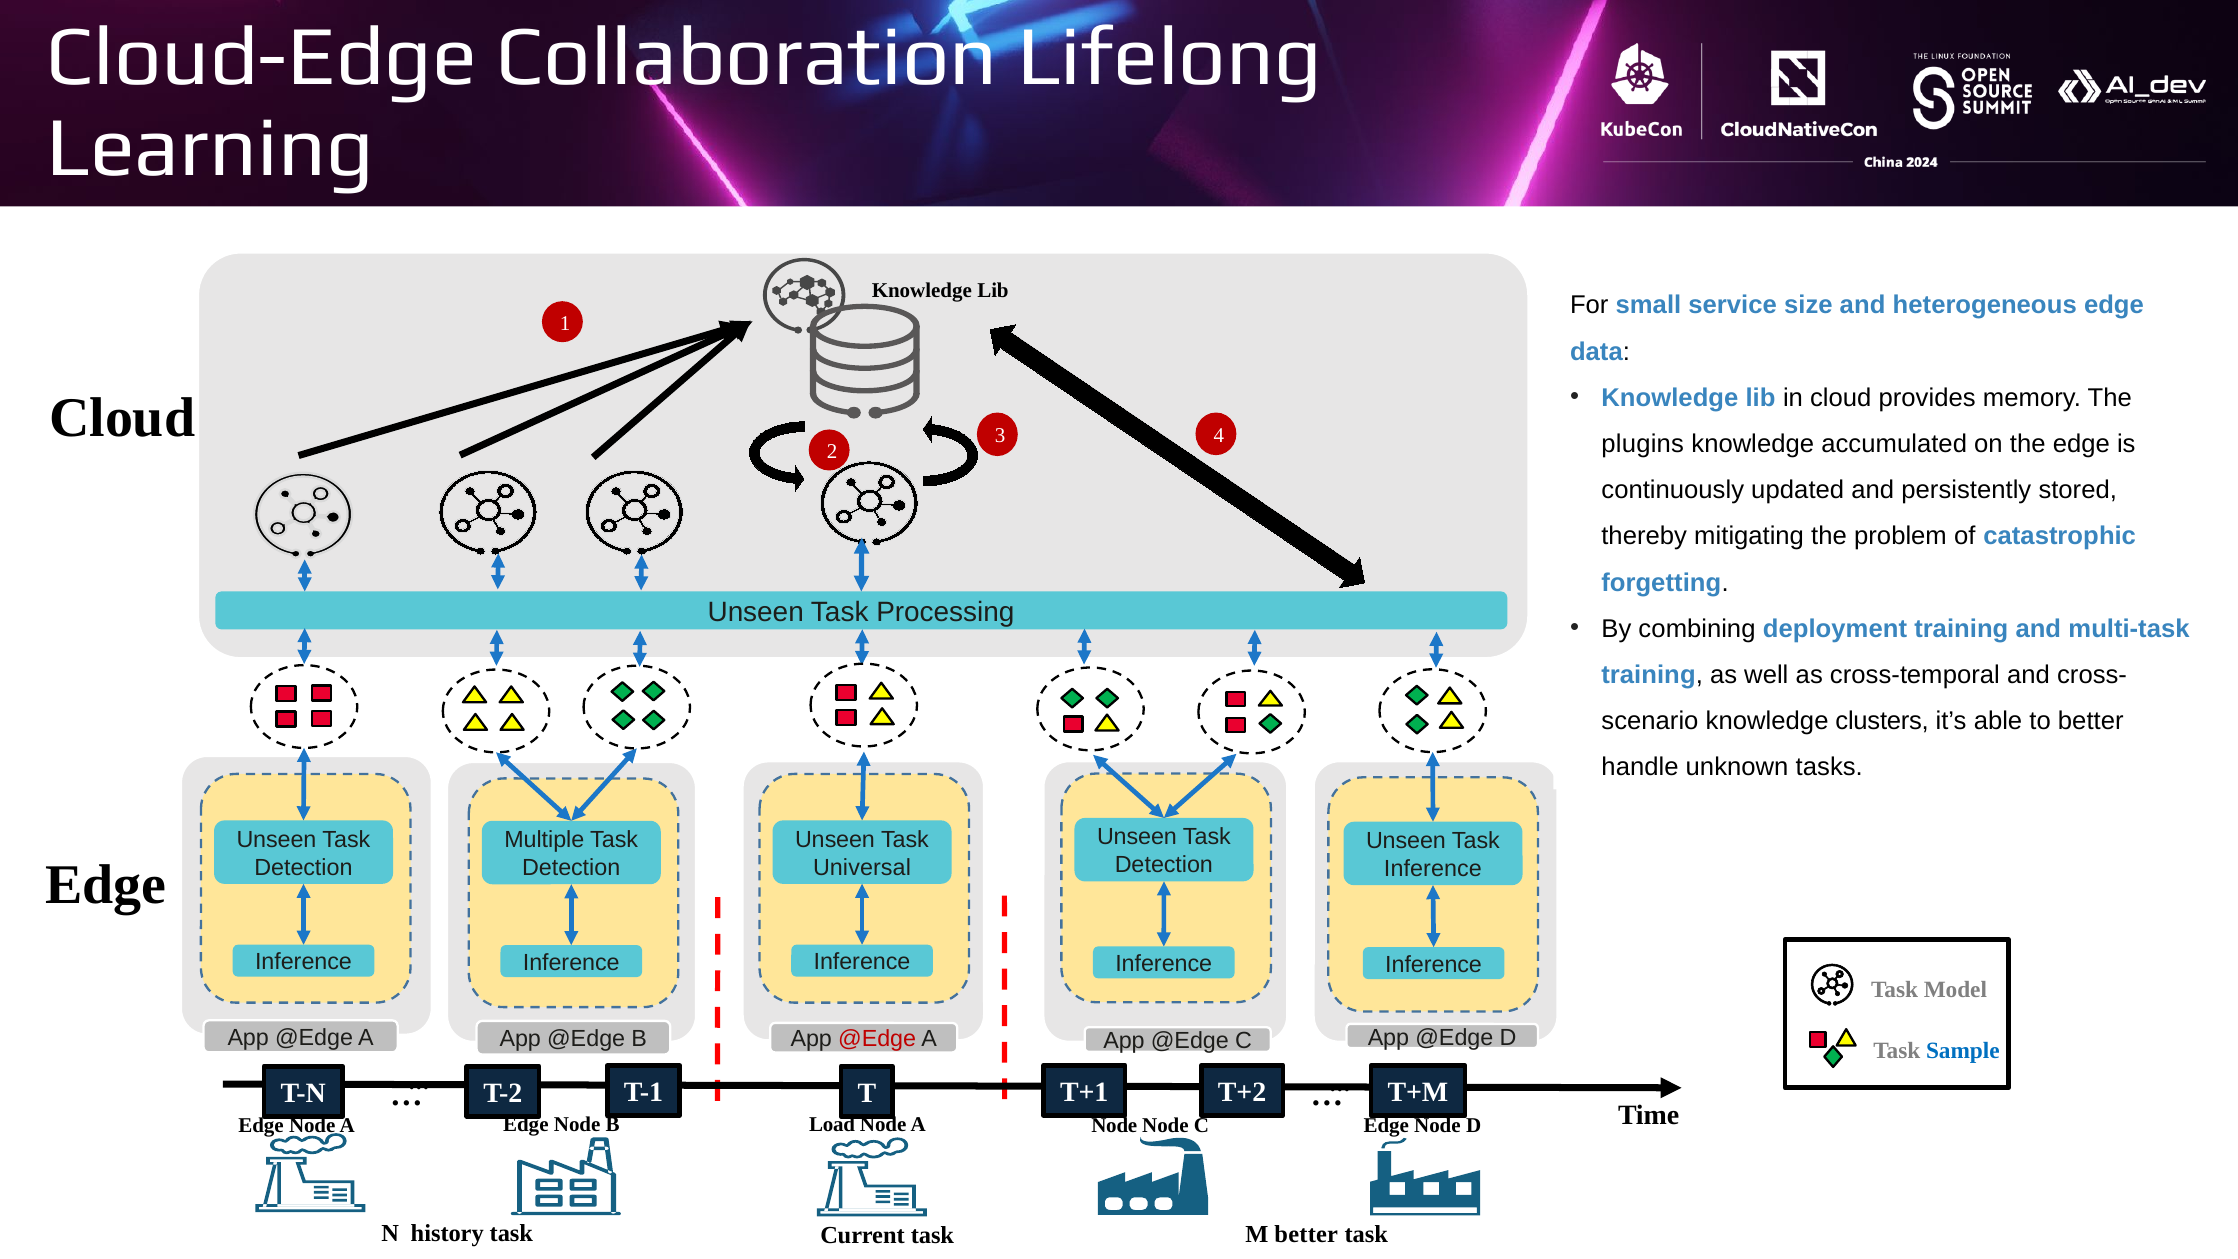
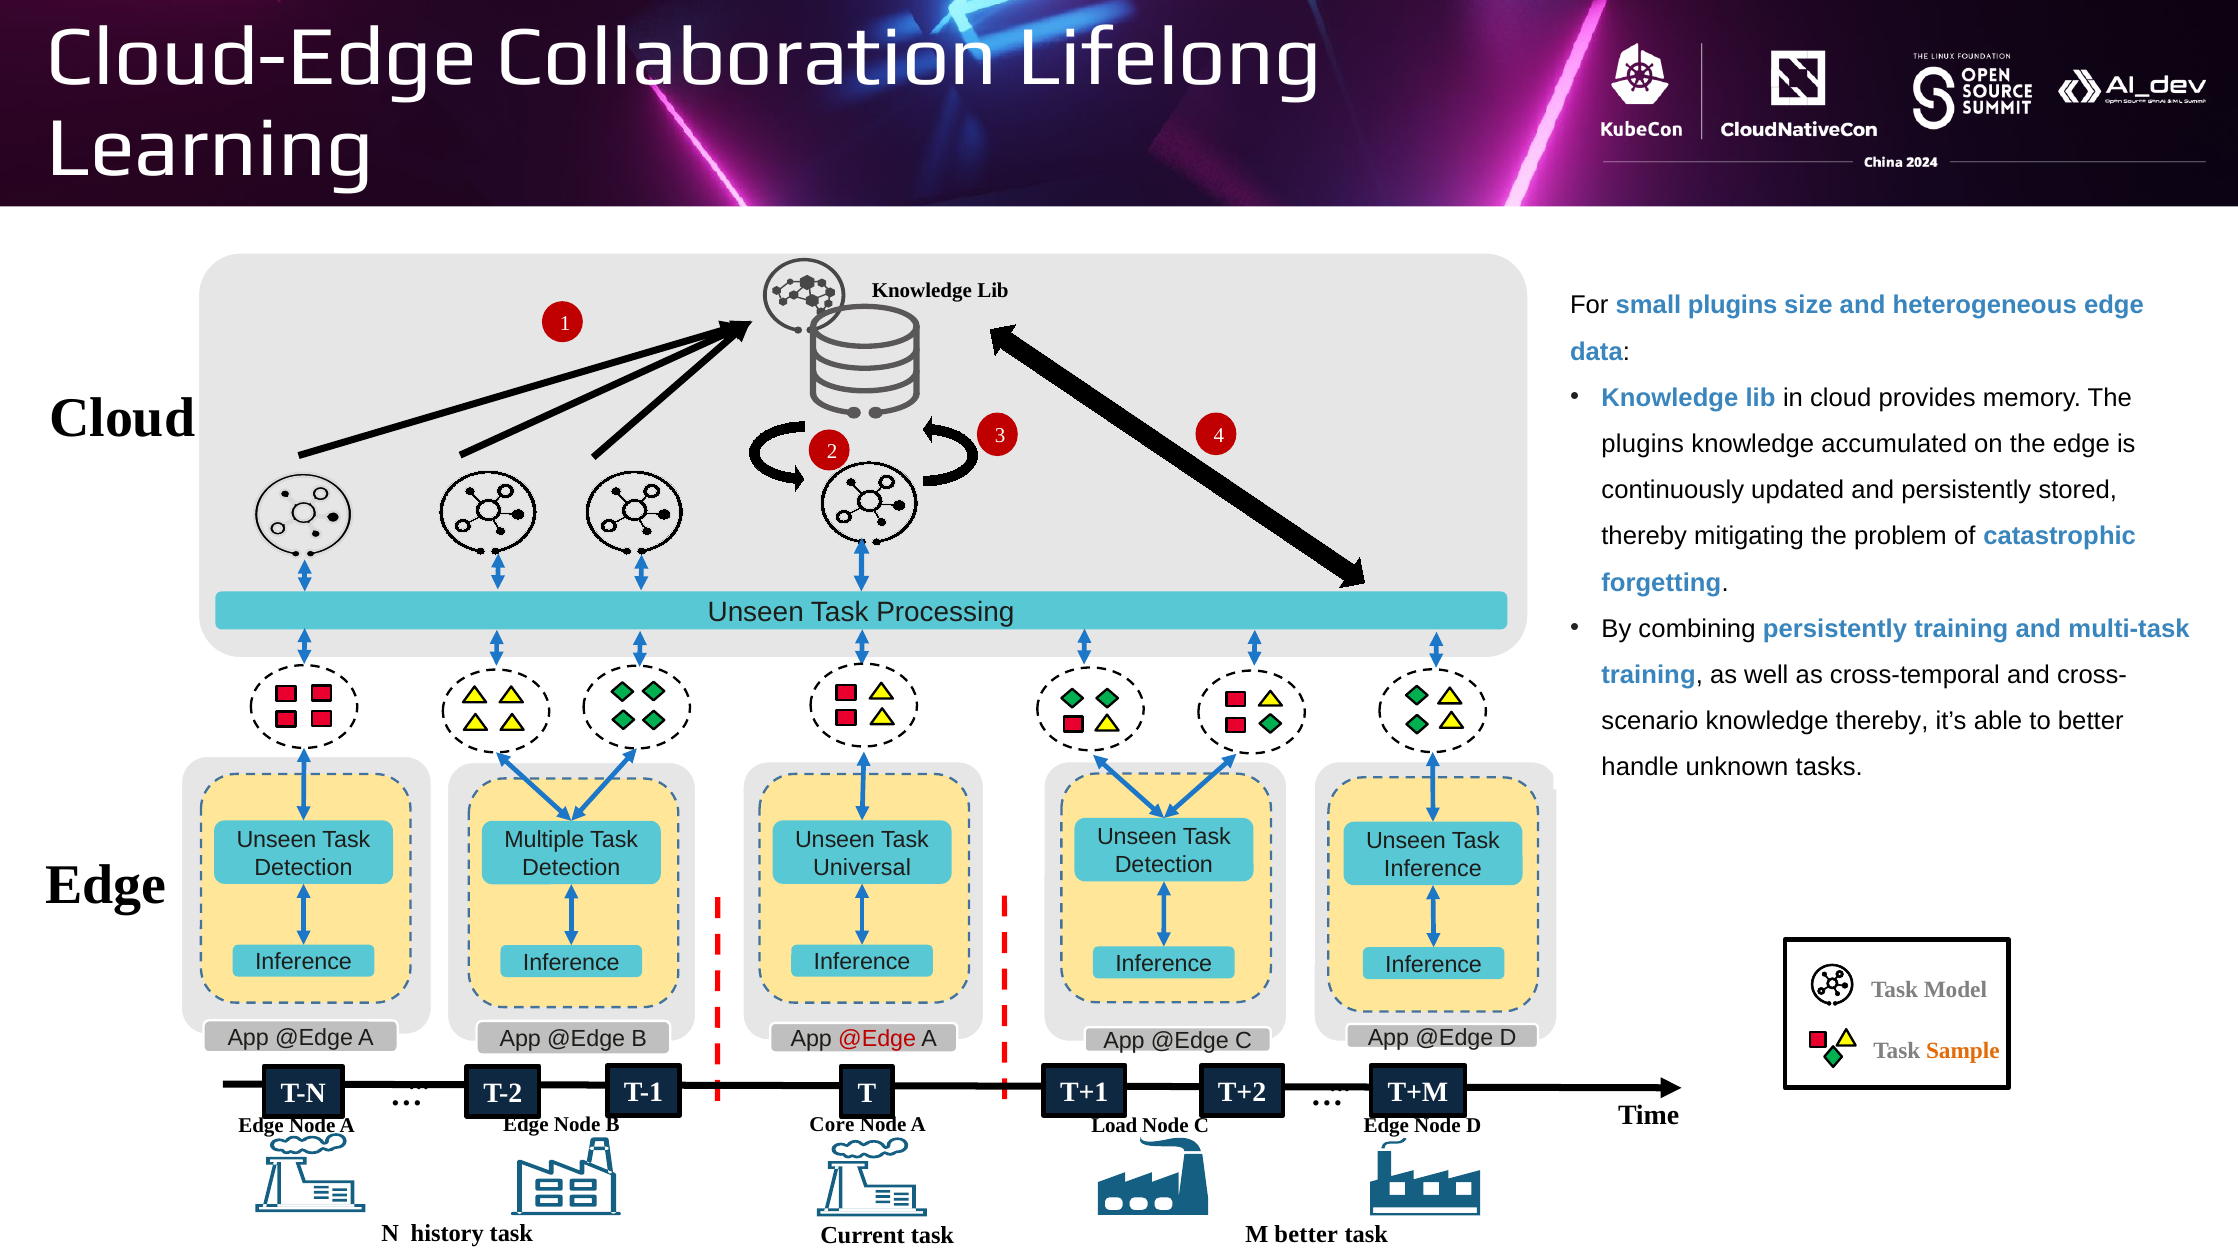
small service: service -> plugins (1733, 305)
combining deployment: deployment -> persistently (1835, 629)
knowledge clusters: clusters -> thereby (1882, 721)
Sample colour: blue -> orange (1963, 1051)
Load: Load -> Core (832, 1124)
Node: Node -> Load (1114, 1125)
